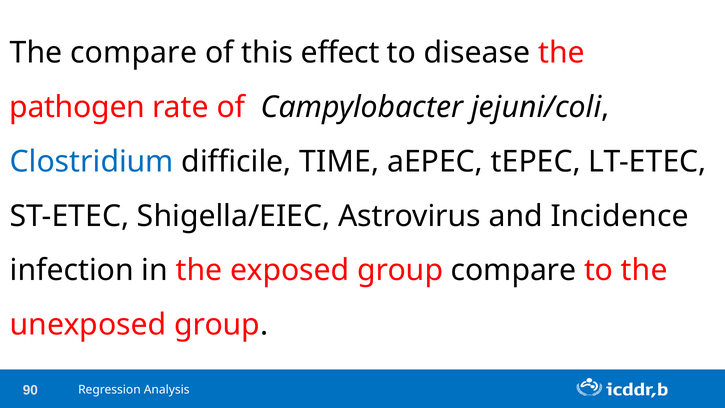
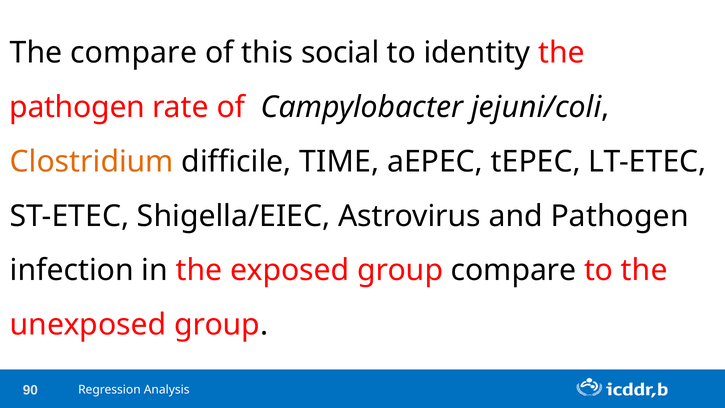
effect: effect -> social (340, 53)
disease: disease -> identity (477, 53)
Clostridium colour: blue -> orange (92, 162)
and Incidence: Incidence -> Pathogen (620, 216)
